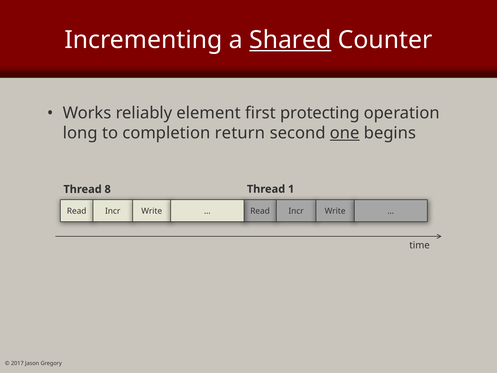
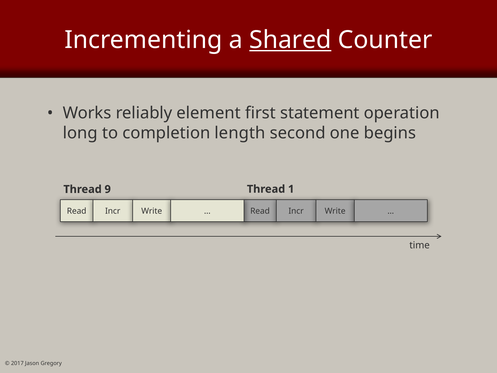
protecting: protecting -> statement (320, 113)
return: return -> length (240, 133)
one underline: present -> none (345, 133)
8: 8 -> 9 (108, 189)
